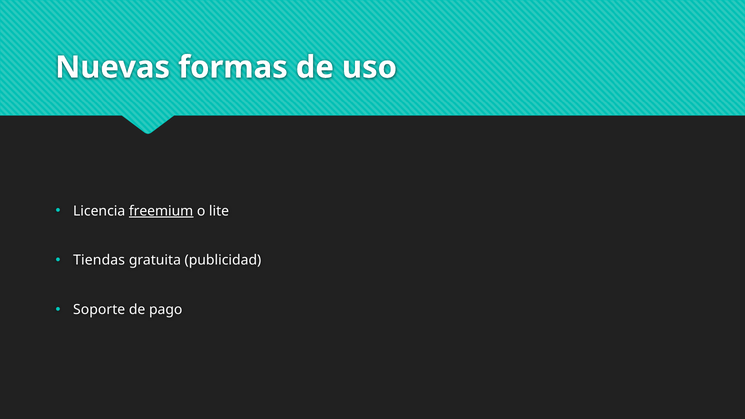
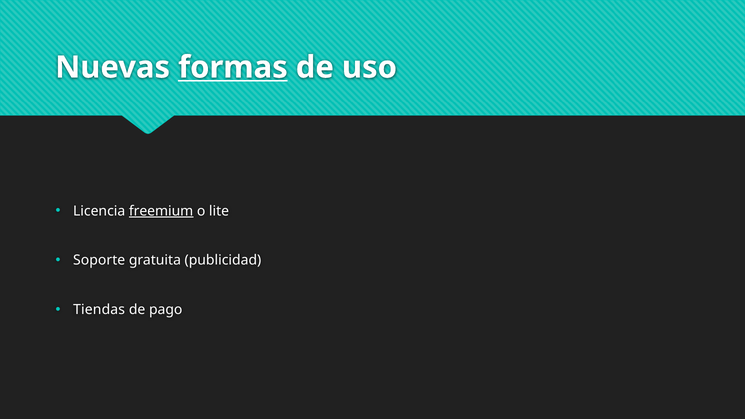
formas underline: none -> present (233, 67)
Tiendas: Tiendas -> Soporte (99, 260)
Soporte: Soporte -> Tiendas (99, 310)
